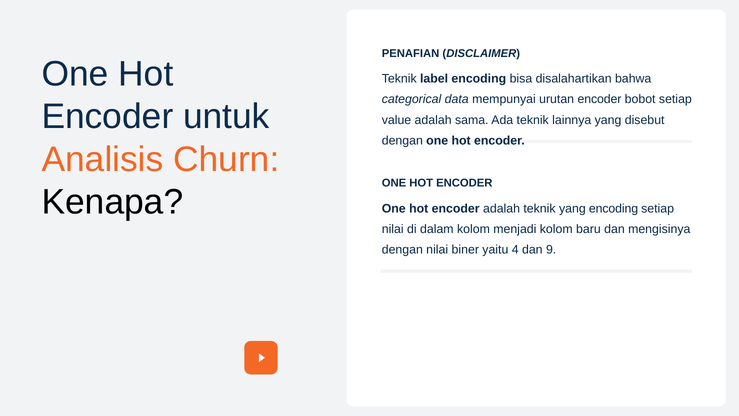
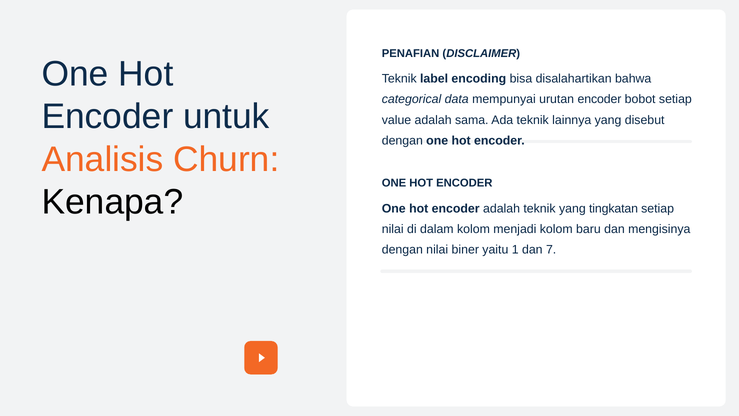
yang encoding: encoding -> tingkatan (614, 208)
4: 4 -> 1 (515, 249)
9: 9 -> 7 (551, 249)
